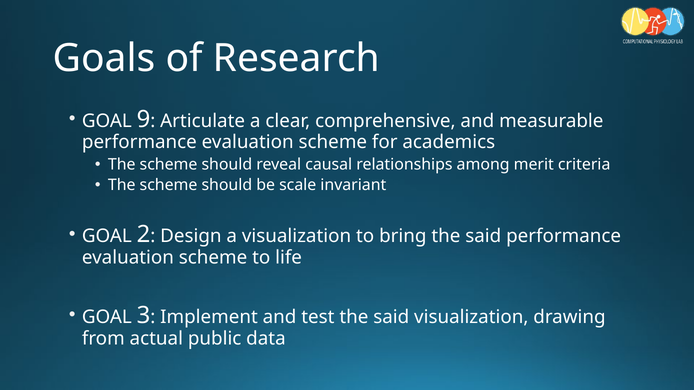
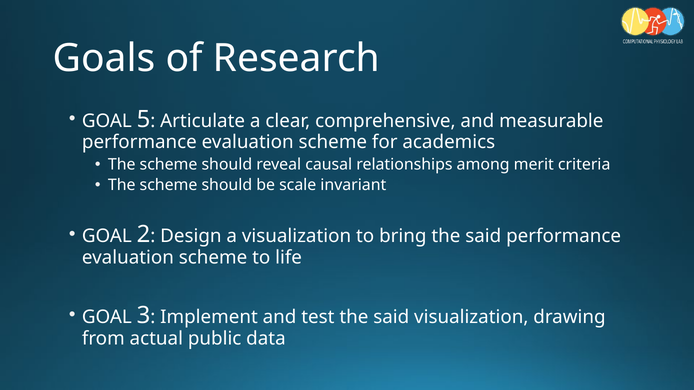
9: 9 -> 5 (144, 119)
